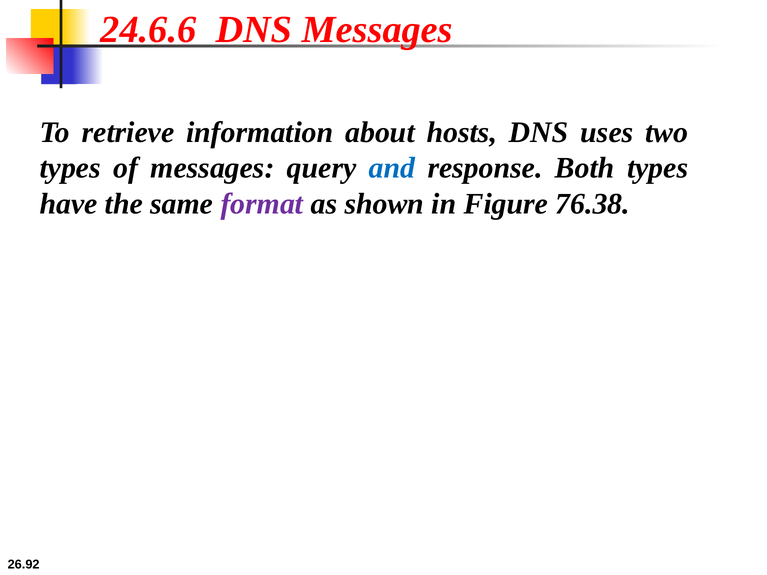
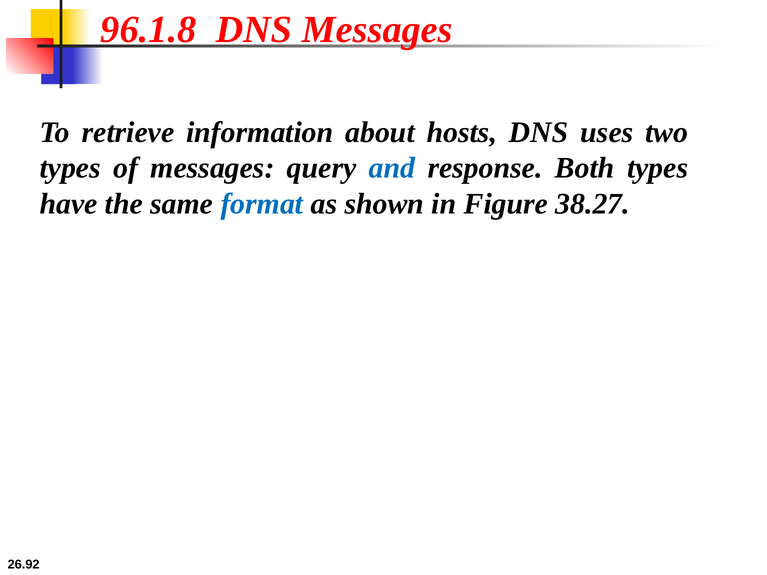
24.6.6: 24.6.6 -> 96.1.8 (148, 29)
format colour: purple -> blue (262, 204)
76.38: 76.38 -> 38.27 (593, 204)
